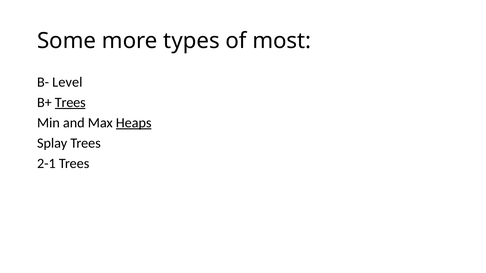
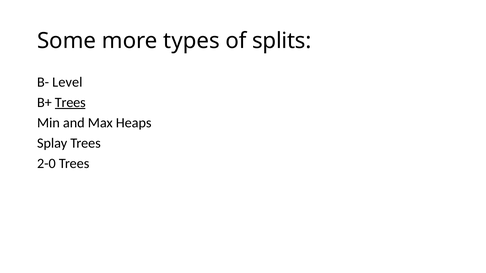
most: most -> splits (282, 41)
Heaps underline: present -> none (134, 123)
2-1: 2-1 -> 2-0 (46, 164)
